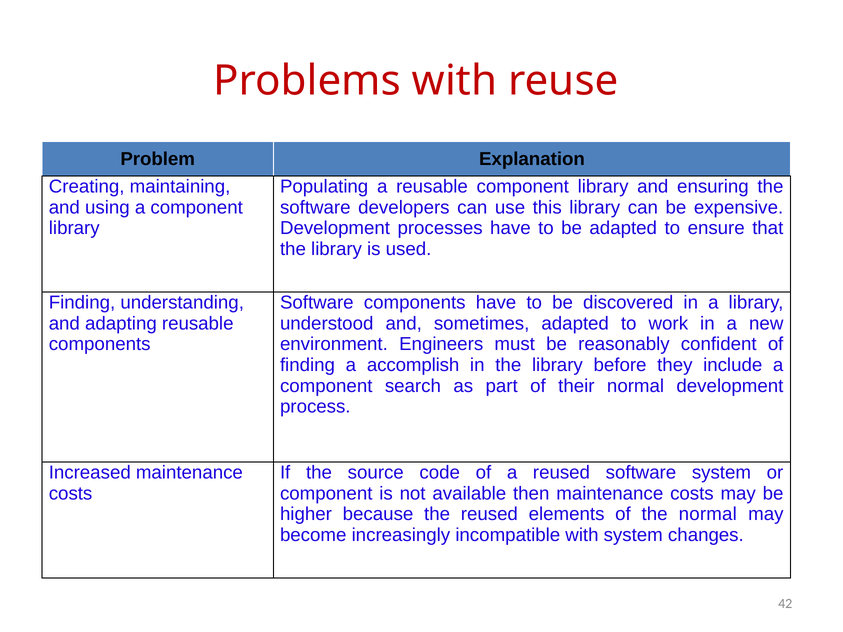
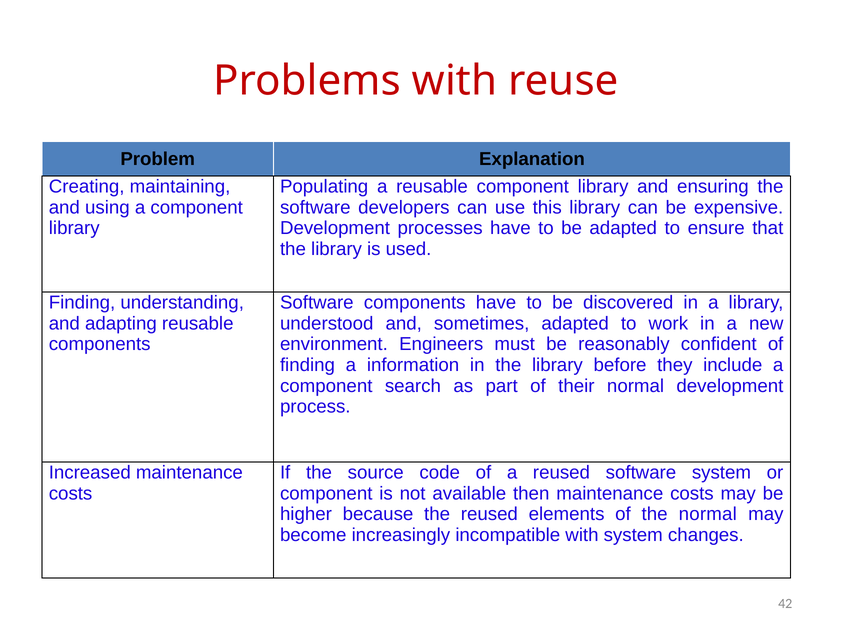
accomplish: accomplish -> information (413, 365)
